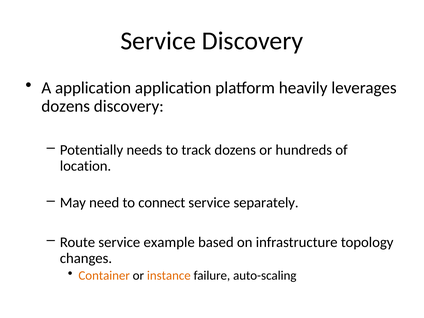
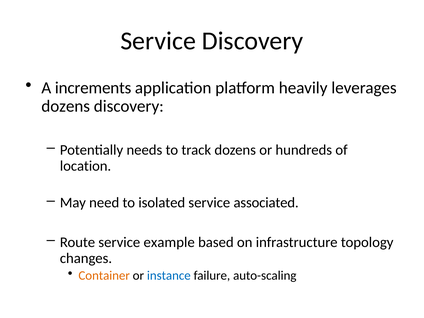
A application: application -> increments (93, 88)
connect: connect -> isolated (162, 203)
separately: separately -> associated (266, 203)
instance colour: orange -> blue (169, 275)
